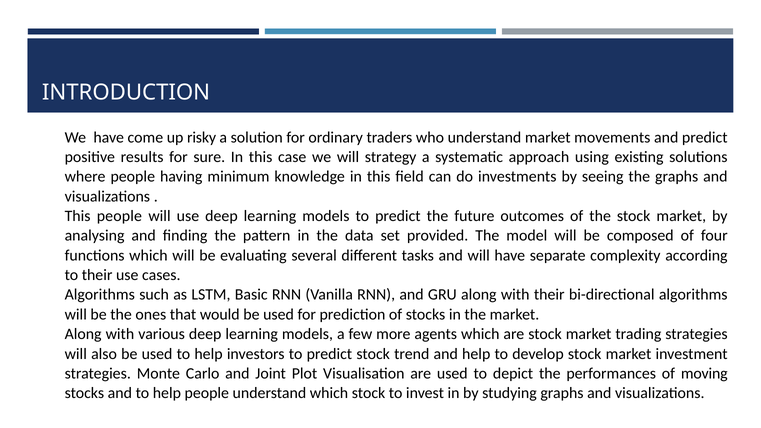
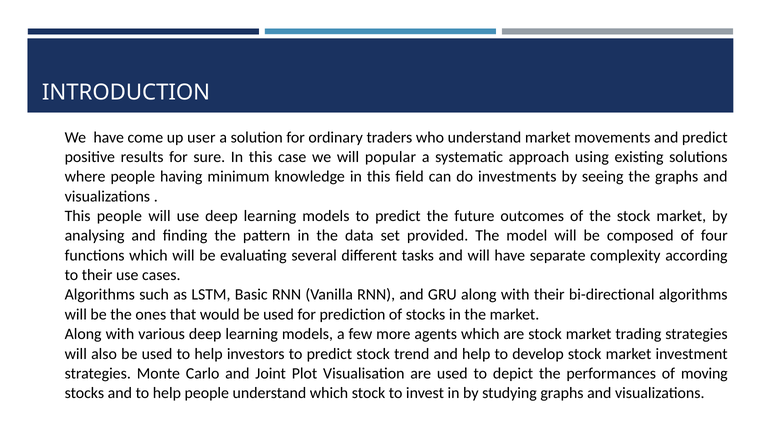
risky: risky -> user (201, 137)
strategy: strategy -> popular (391, 157)
